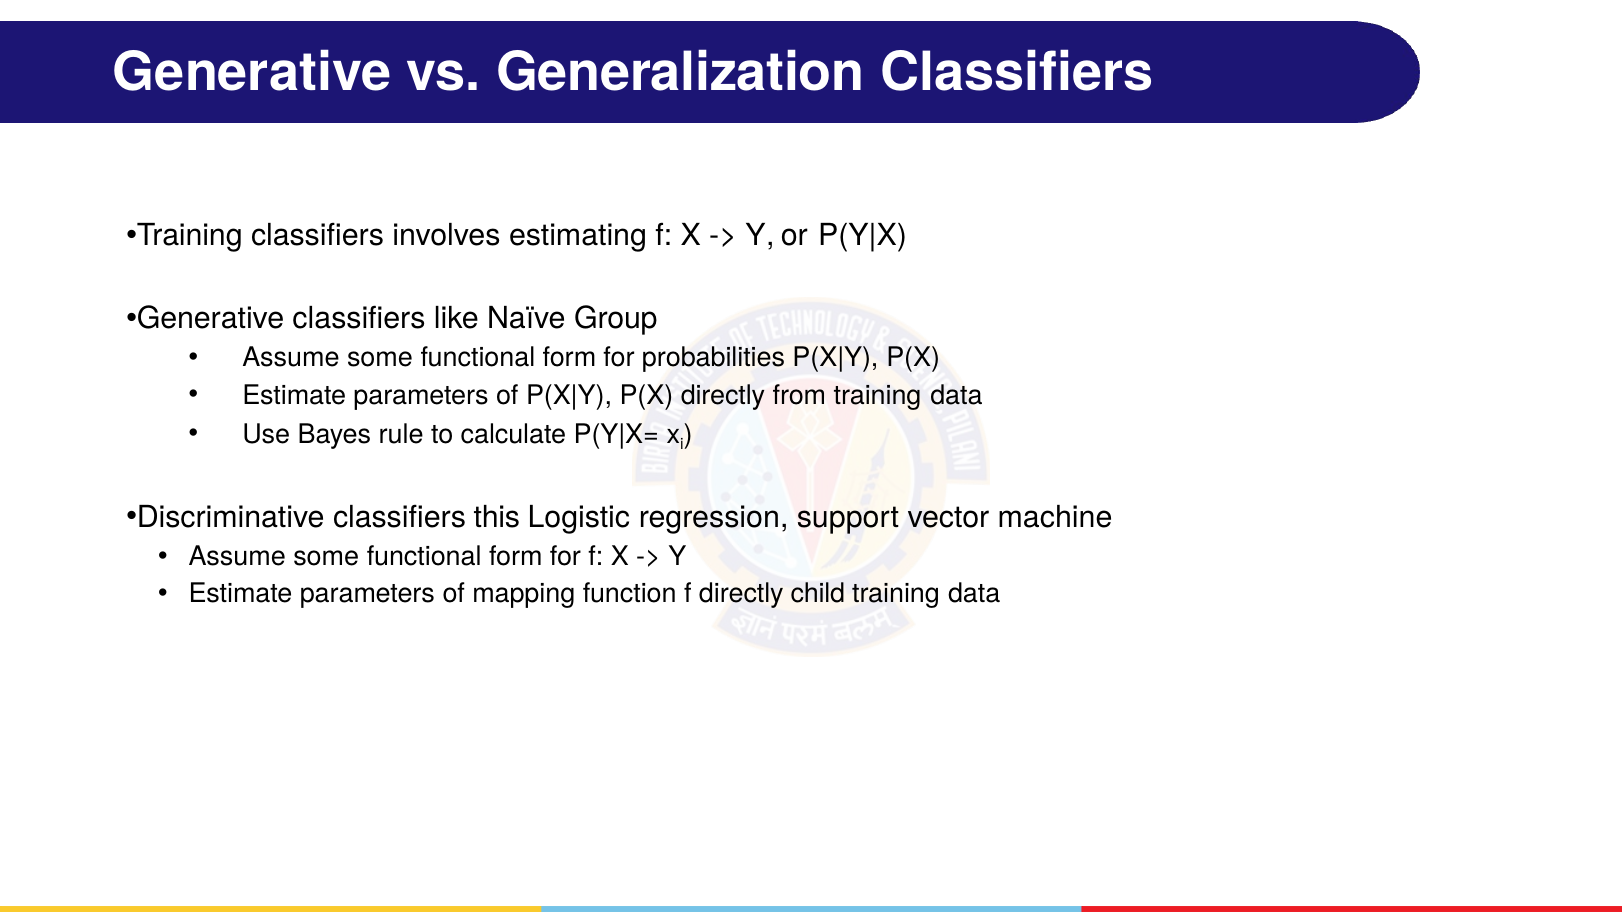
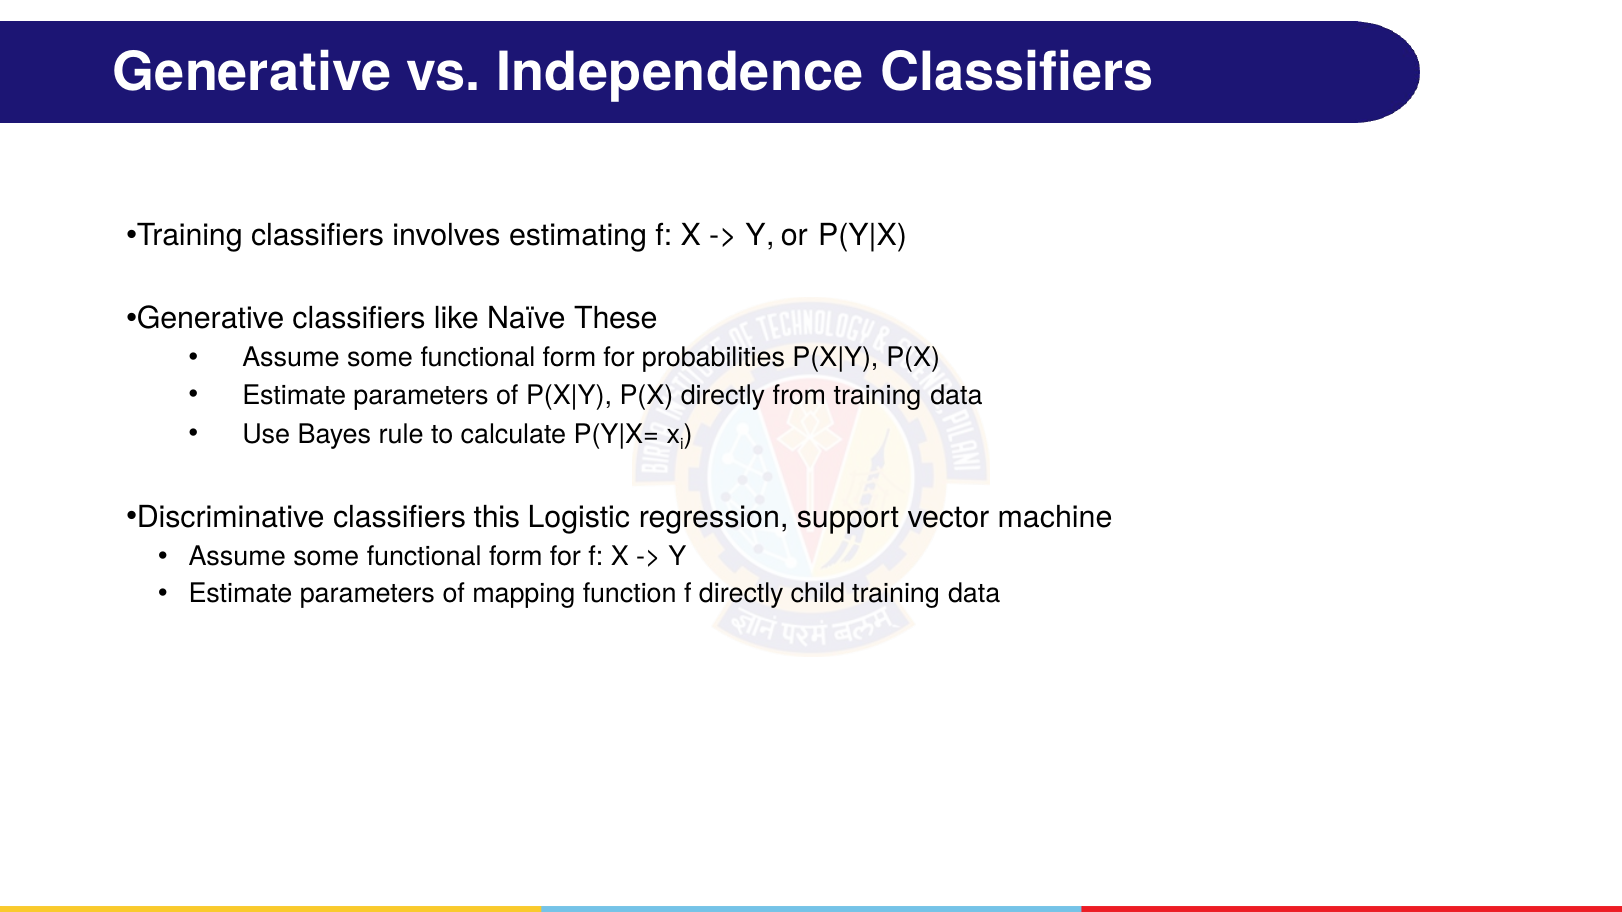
Generalization: Generalization -> Independence (680, 73)
Group: Group -> These (616, 318)
